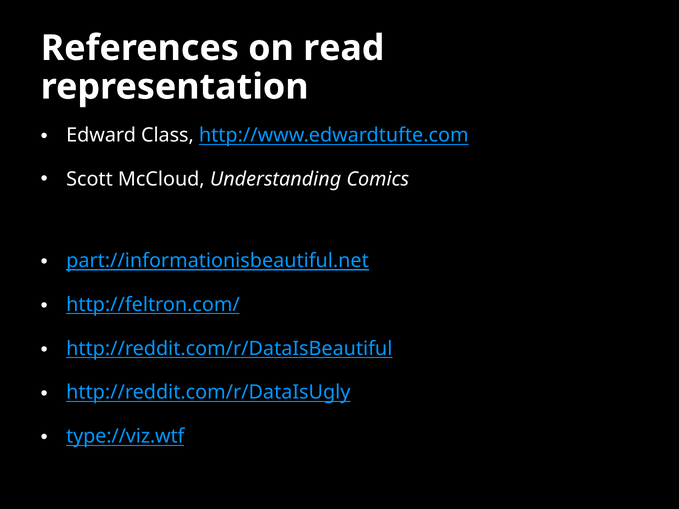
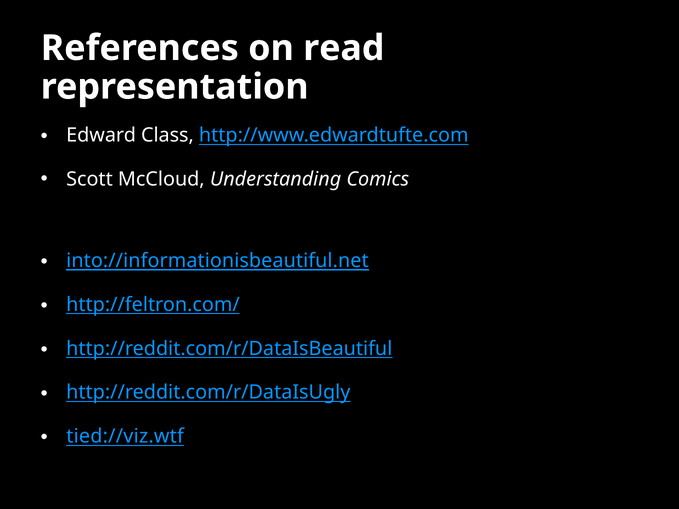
part://informationisbeautiful.net: part://informationisbeautiful.net -> into://informationisbeautiful.net (217, 261)
type://viz.wtf: type://viz.wtf -> tied://viz.wtf (125, 437)
